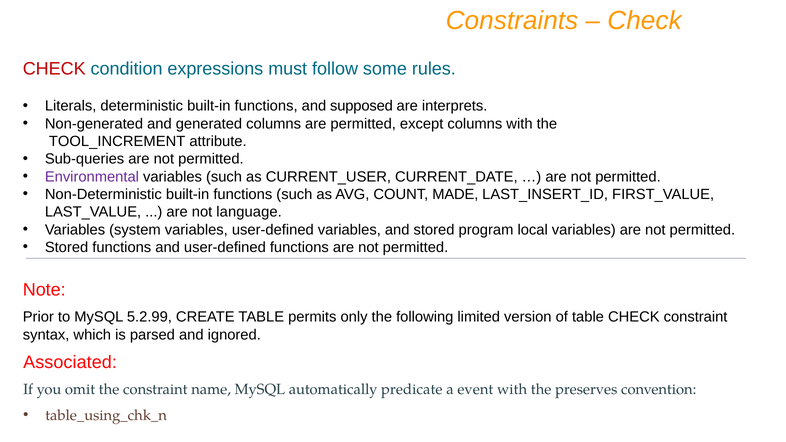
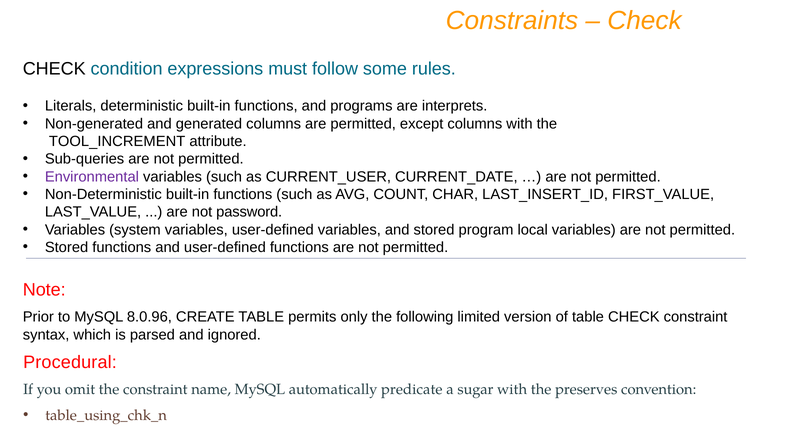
CHECK colour: red -> black (54, 69)
supposed: supposed -> programs (361, 106)
MADE: MADE -> CHAR (455, 194)
language: language -> password (249, 212)
5.2.99: 5.2.99 -> 8.0.96 (149, 317)
Associated: Associated -> Procedural (70, 362)
event: event -> sugar (475, 390)
